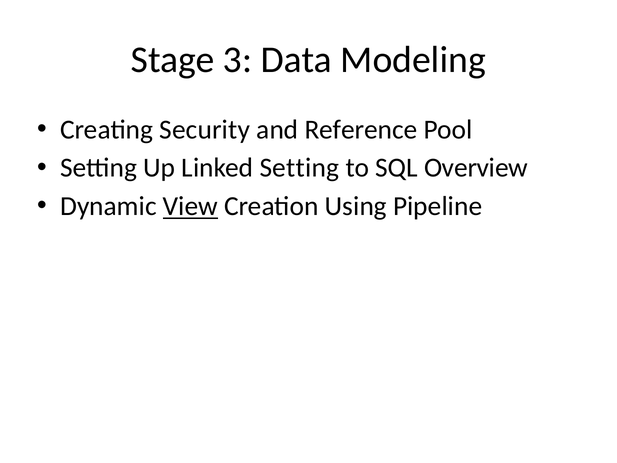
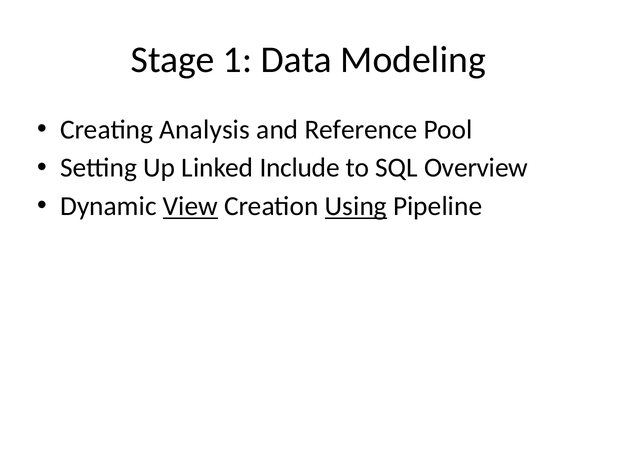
3: 3 -> 1 (238, 60)
Security: Security -> Analysis (205, 129)
Linked Setting: Setting -> Include (300, 168)
Using underline: none -> present (356, 206)
